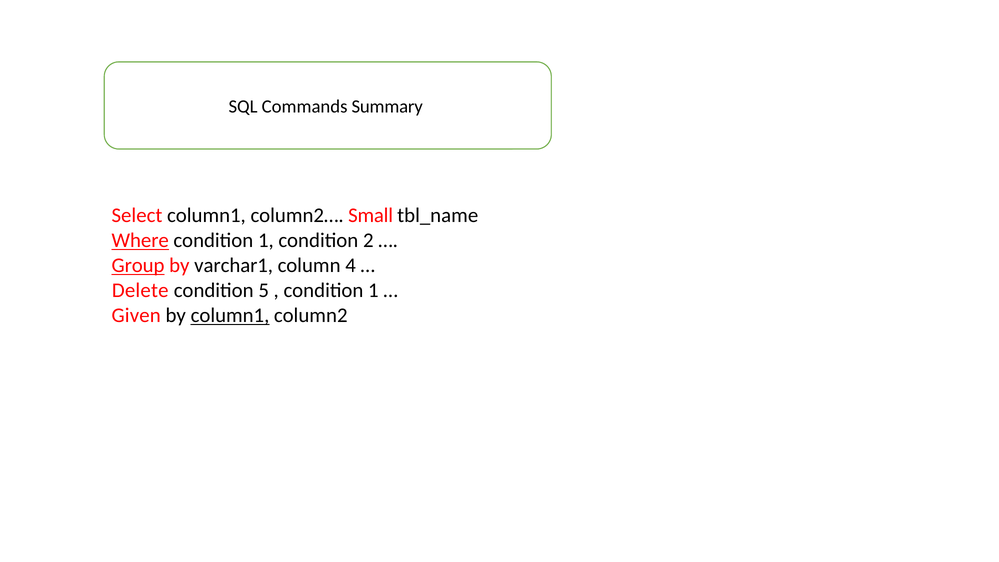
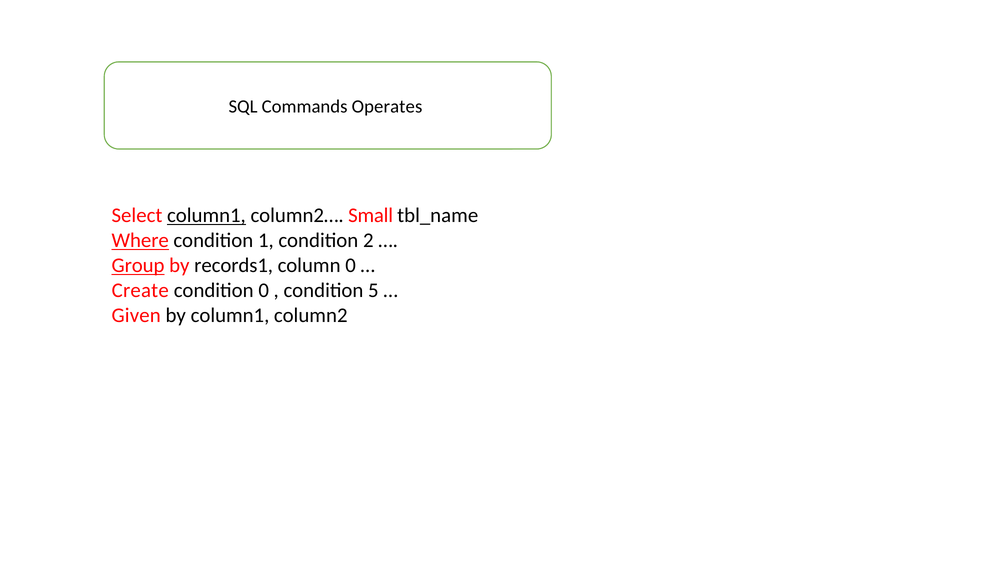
Summary: Summary -> Operates (387, 107)
column1 underline: none -> present (206, 216)
varchar1: varchar1 -> records1 (234, 266)
column 4: 4 -> 0 (351, 266)
Delete: Delete -> Create (140, 290)
condition 5: 5 -> 0 (264, 290)
1: 1 -> 5 (373, 290)
column1 underline: present -> none (230, 315)
